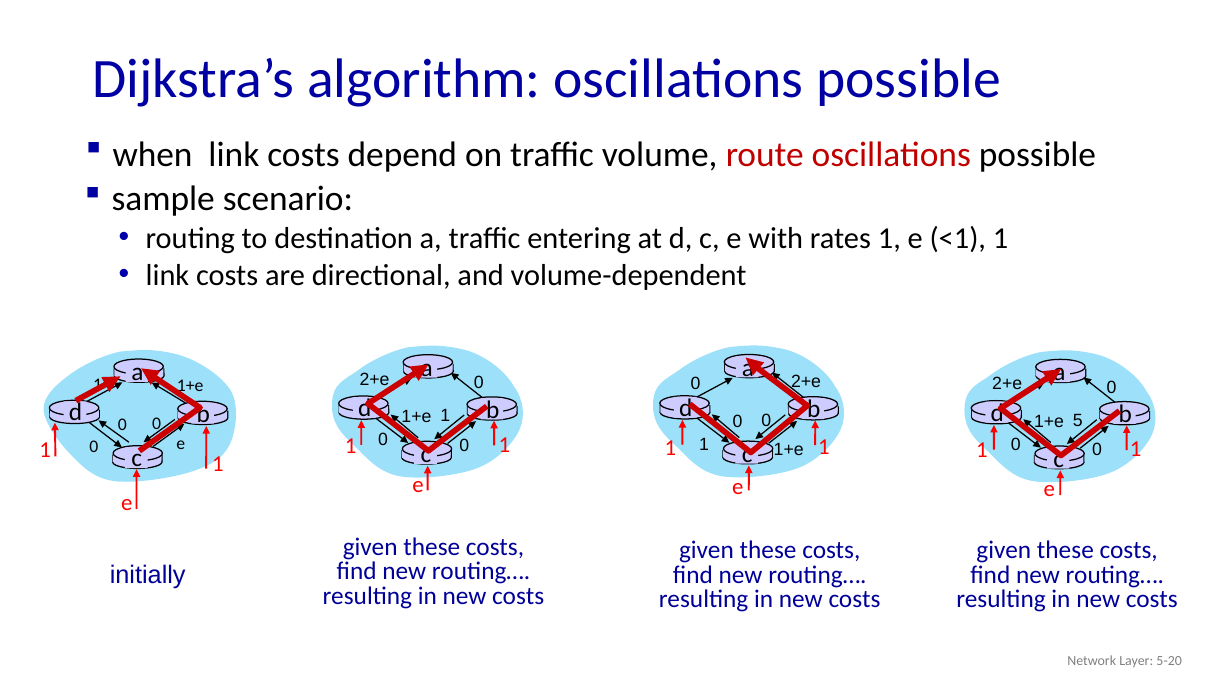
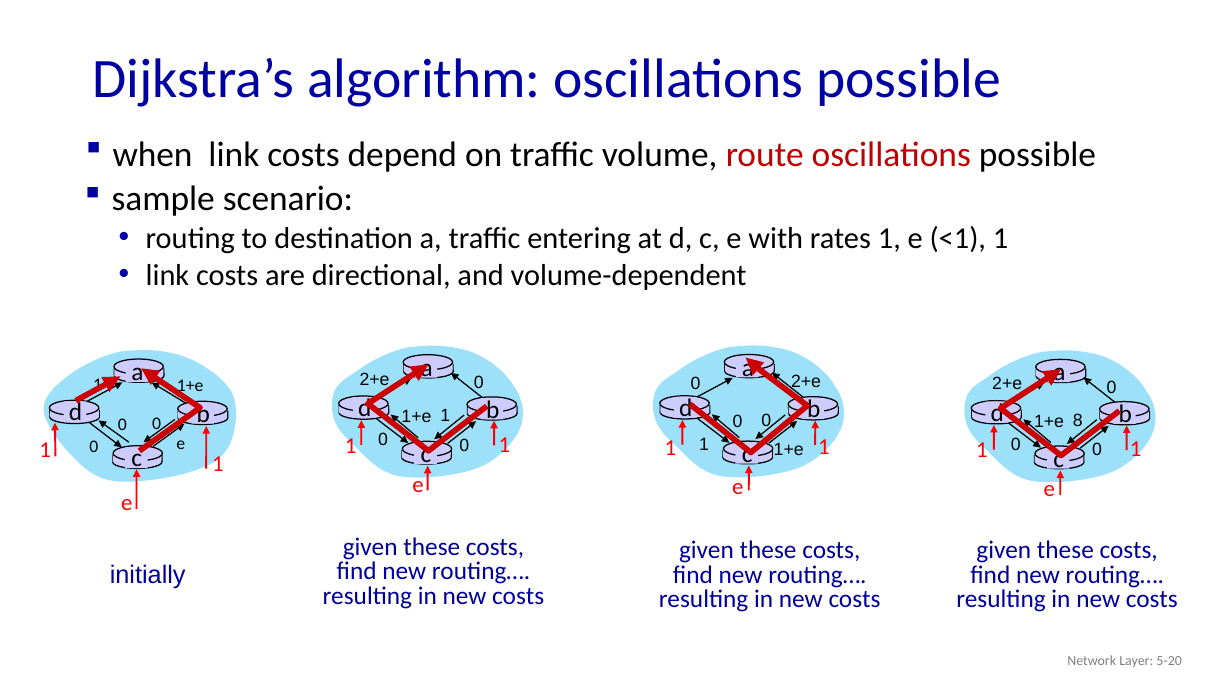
5: 5 -> 8 (1078, 421)
